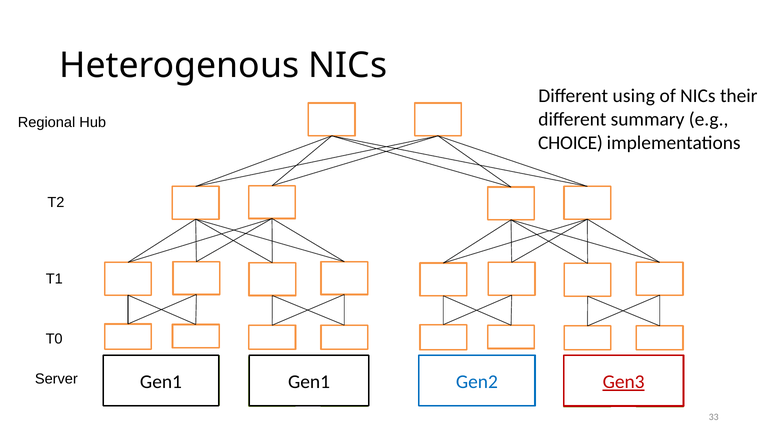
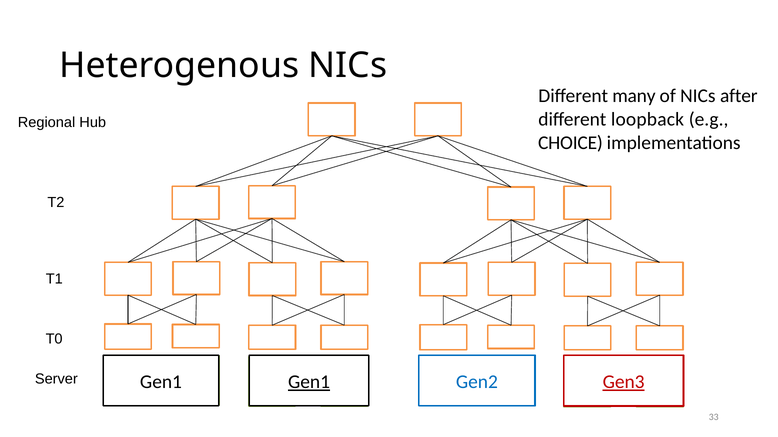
using: using -> many (634, 96)
their: their -> after (739, 96)
summary: summary -> loopback (647, 119)
Gen1 underline: none -> present (309, 382)
